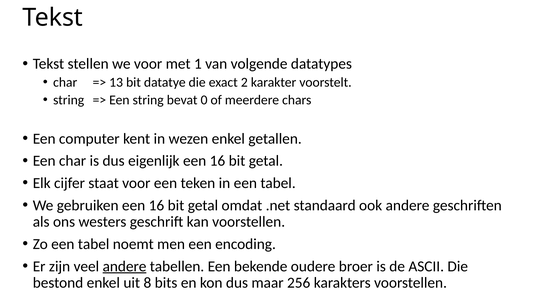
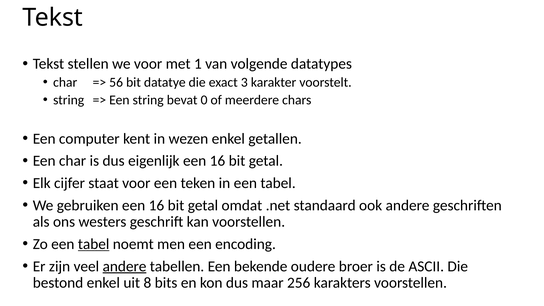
13: 13 -> 56 (116, 82)
2: 2 -> 3 (244, 82)
tabel underline: none -> present (94, 244)
